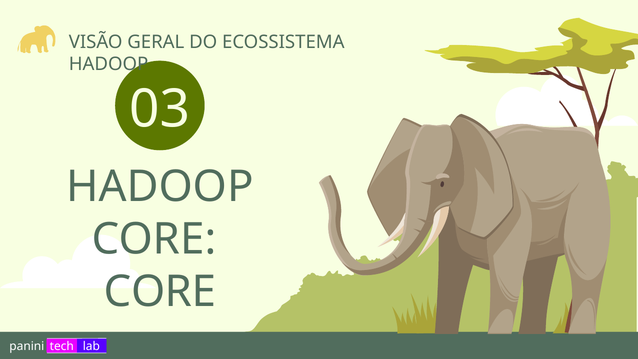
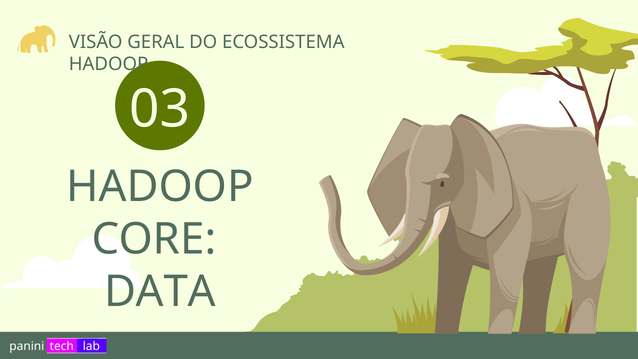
CORE: CORE -> DATA (160, 292)
